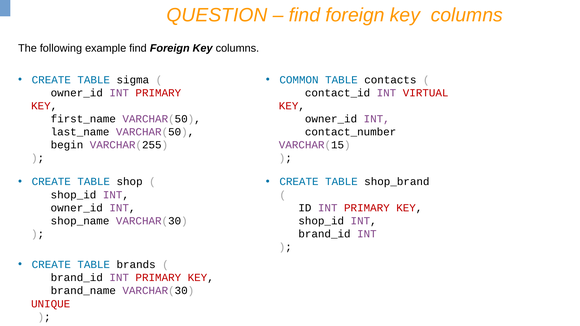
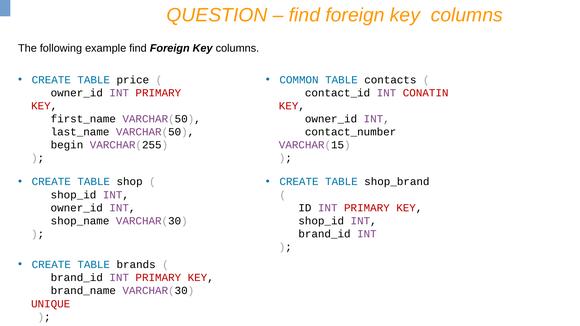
sigma: sigma -> price (133, 80)
VIRTUAL: VIRTUAL -> CONATIN (426, 93)
